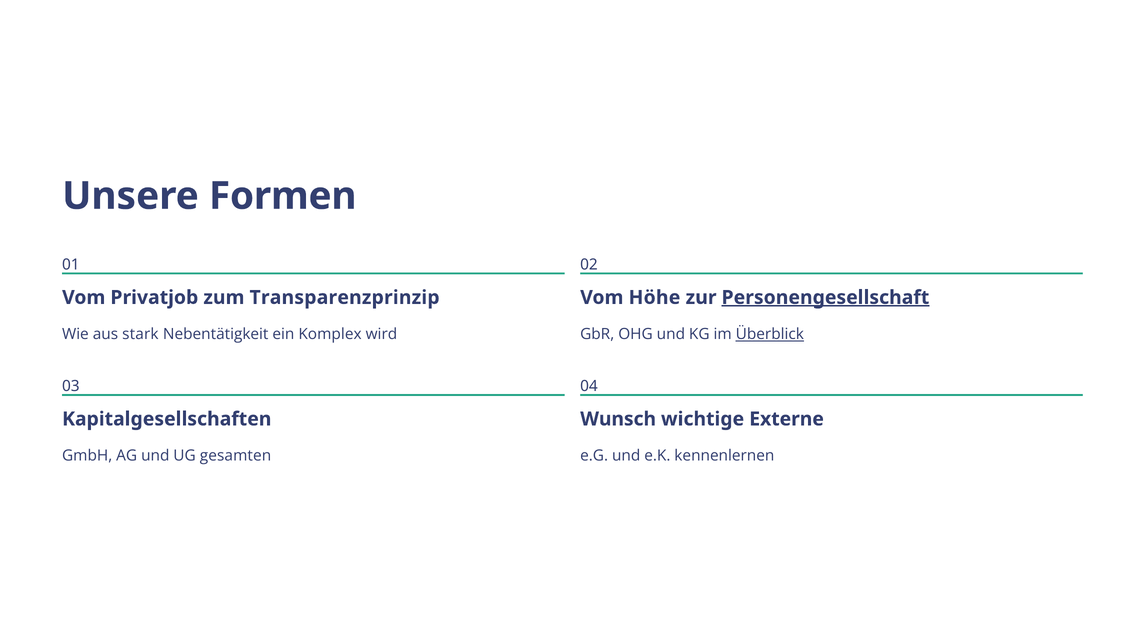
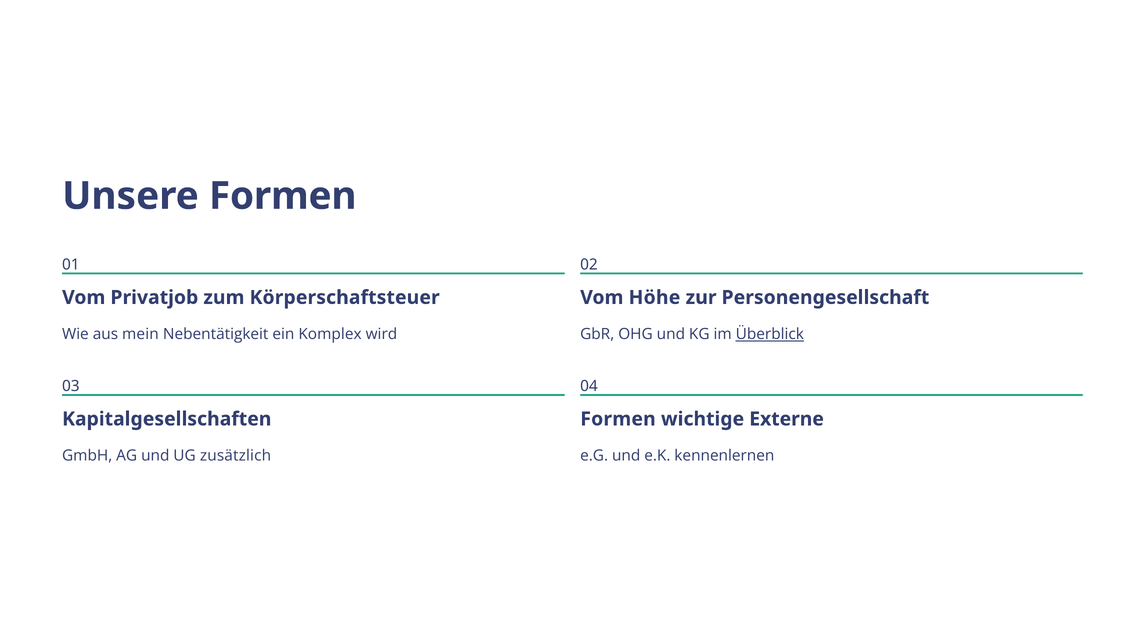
Transparenzprinzip: Transparenzprinzip -> Körperschaftsteuer (345, 298)
Personengesellschaft underline: present -> none (825, 298)
stark: stark -> mein (140, 334)
Wunsch: Wunsch -> Formen (618, 419)
gesamten: gesamten -> zusätzlich (236, 456)
